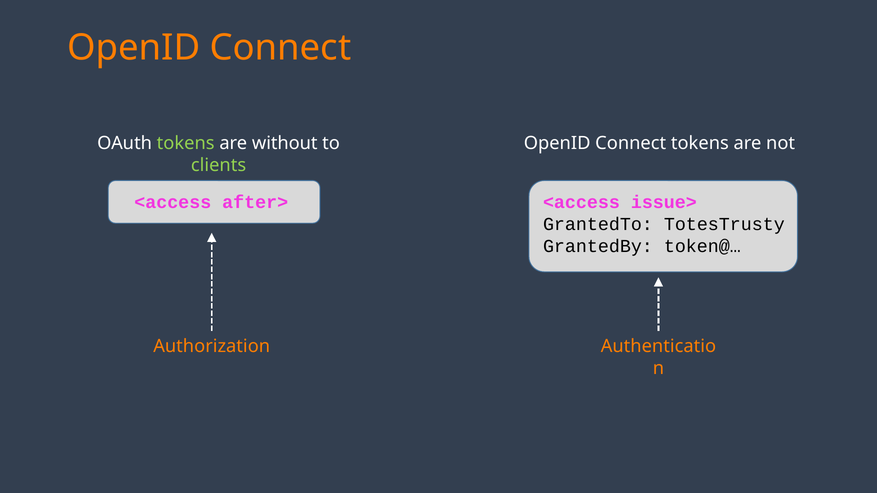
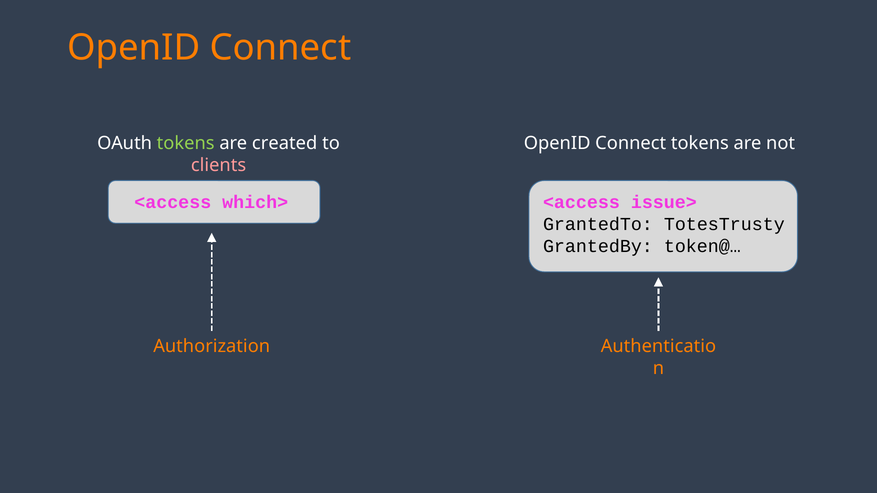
without: without -> created (285, 144)
clients colour: light green -> pink (219, 165)
after>: after> -> which> (255, 203)
